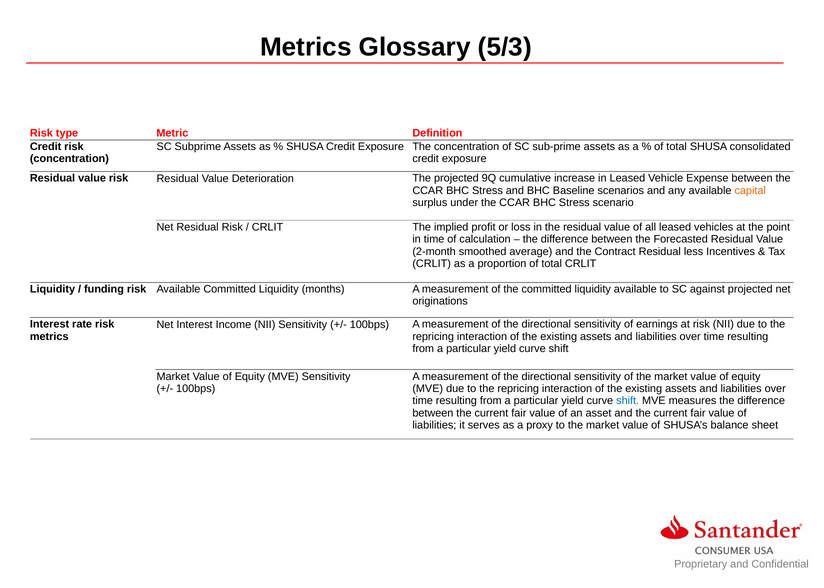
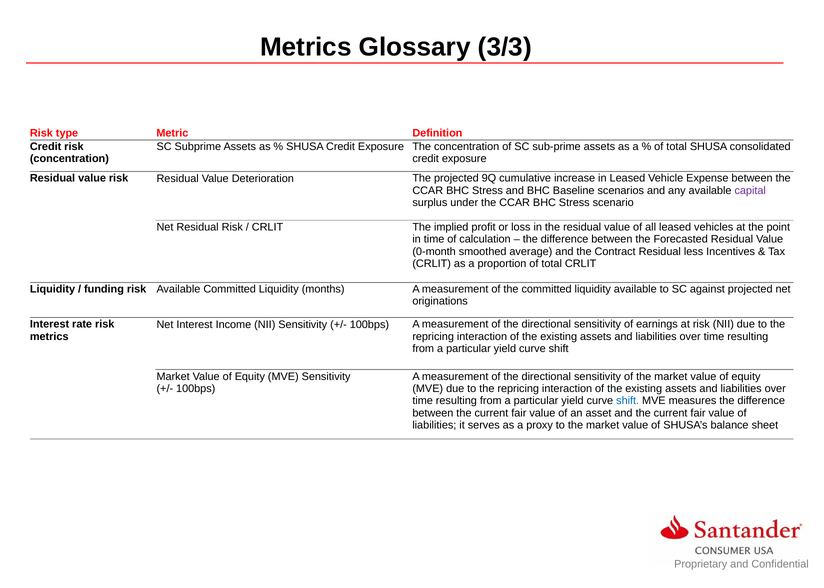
5/3: 5/3 -> 3/3 (505, 47)
capital colour: orange -> purple (750, 191)
2-month: 2-month -> 0-month (434, 252)
